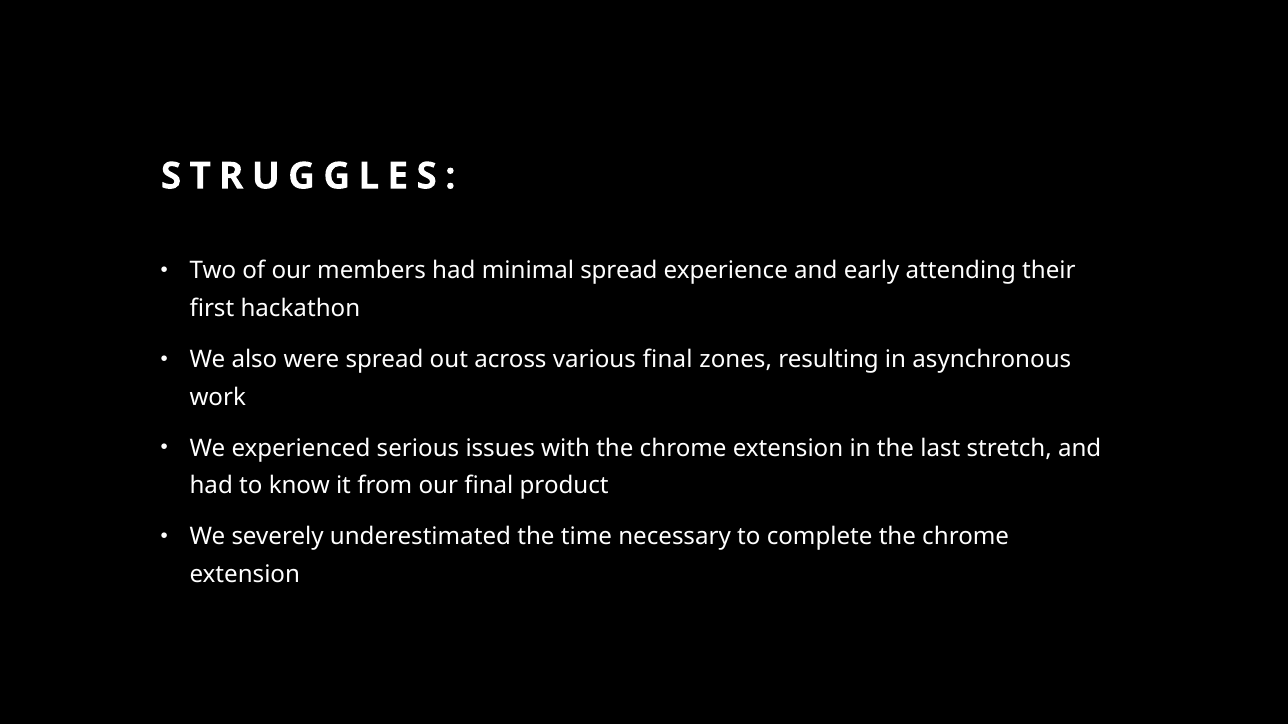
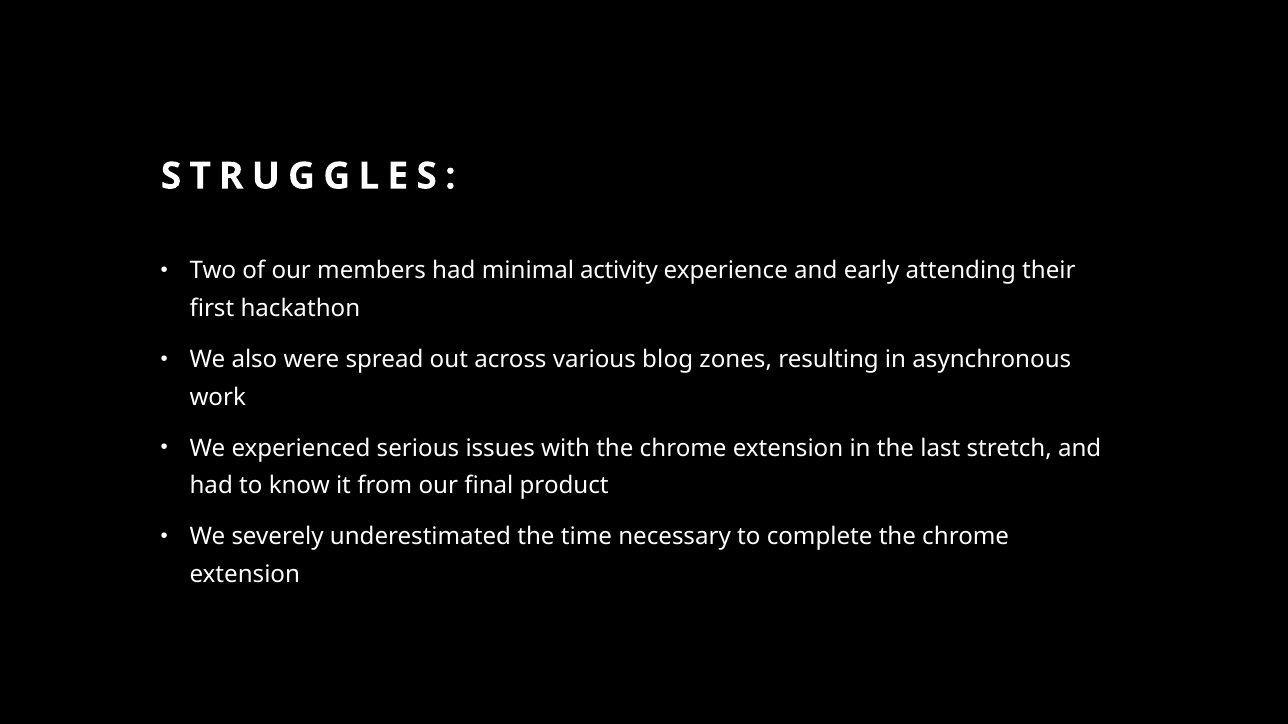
minimal spread: spread -> activity (619, 271)
various final: final -> blog (668, 360)
